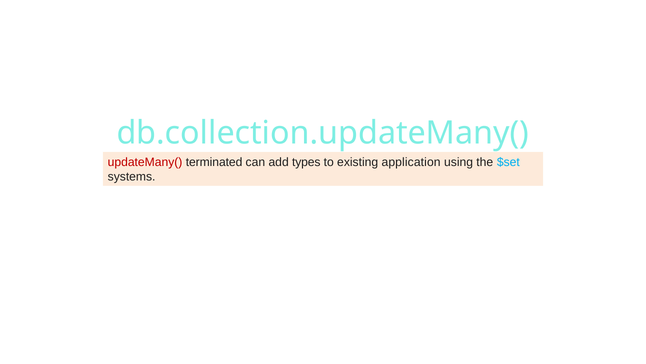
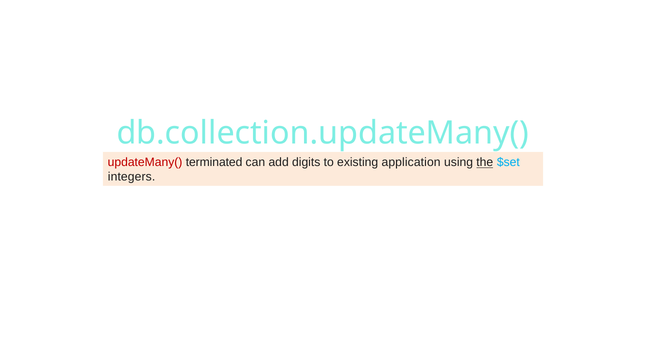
types: types -> digits (306, 162)
the underline: none -> present (485, 162)
systems: systems -> integers (132, 177)
